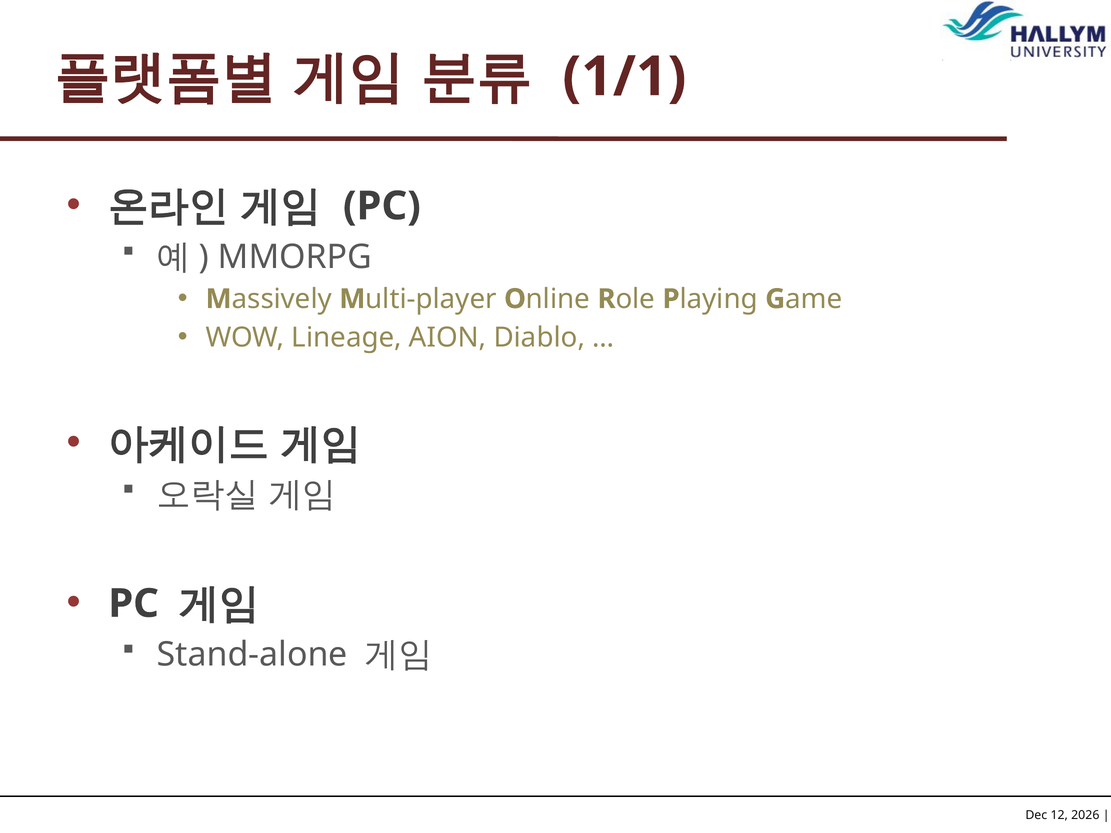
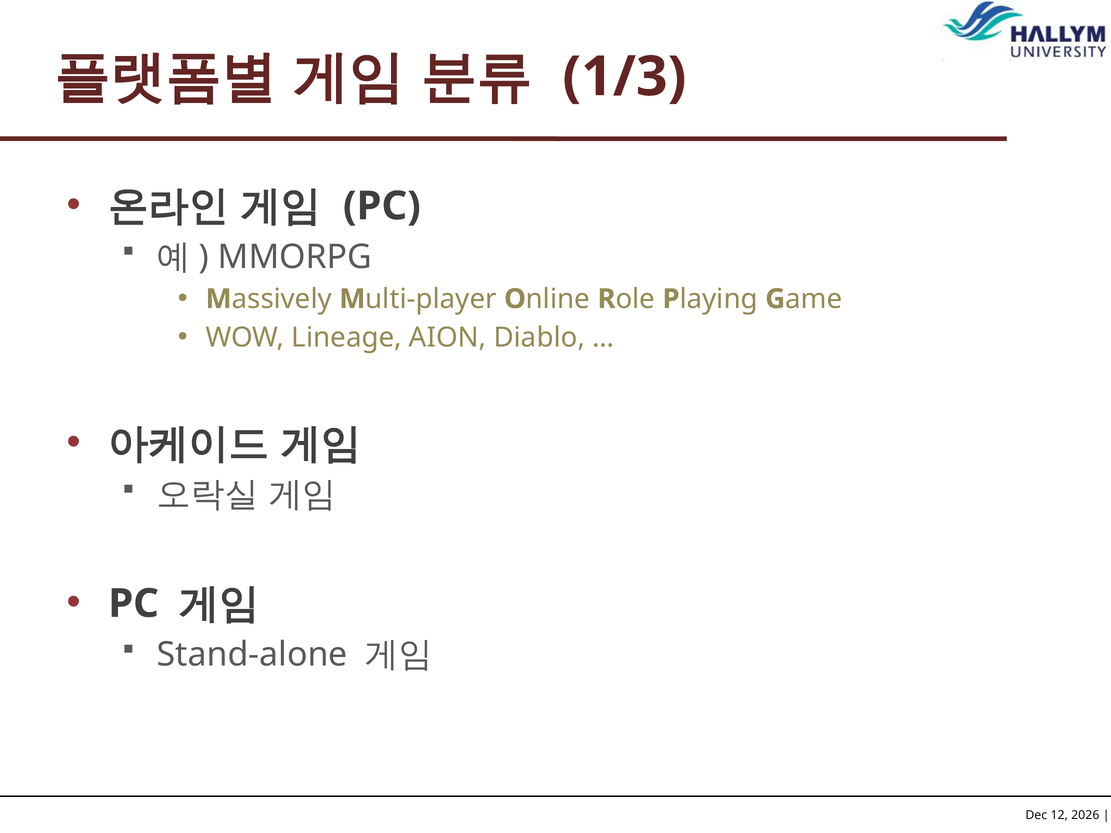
1/1: 1/1 -> 1/3 (624, 77)
